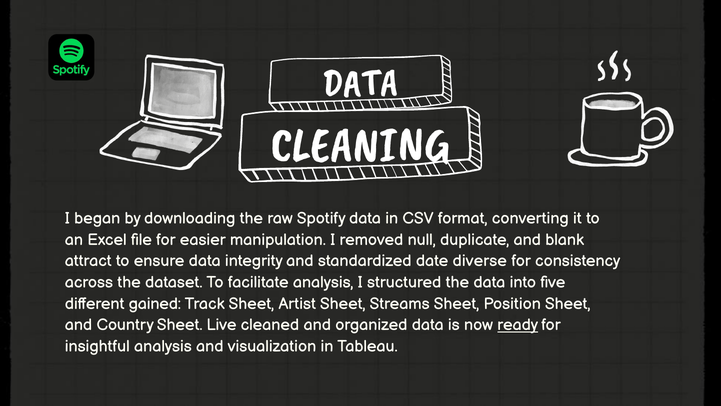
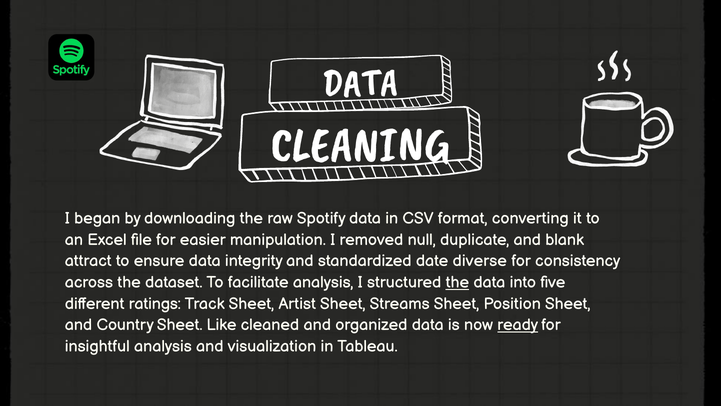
the underline: none -> present (457, 282)
gained: gained -> ratings (155, 303)
Live: Live -> Like (221, 325)
